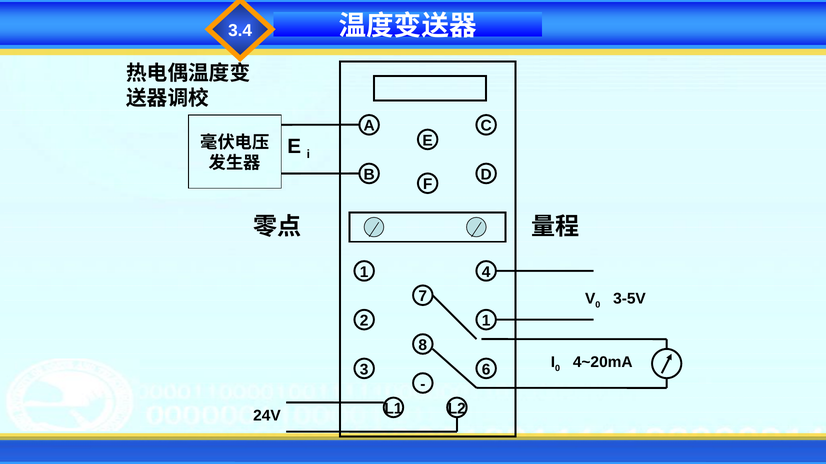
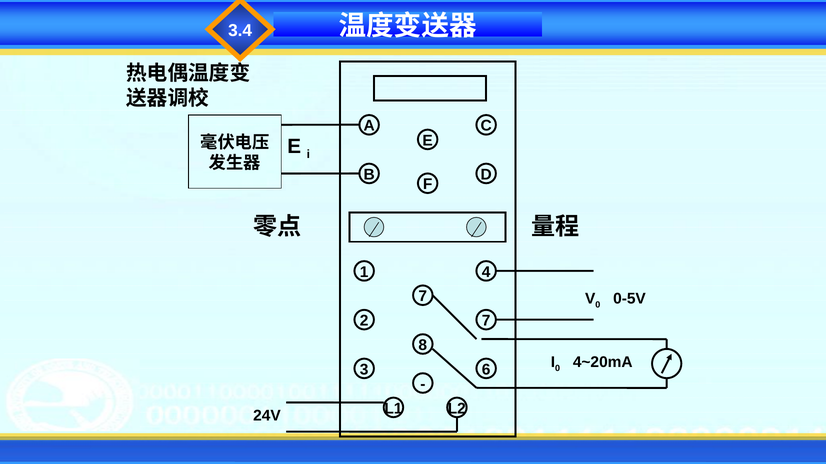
3-5V: 3-5V -> 0-5V (629, 299)
2 1: 1 -> 7 (486, 321)
